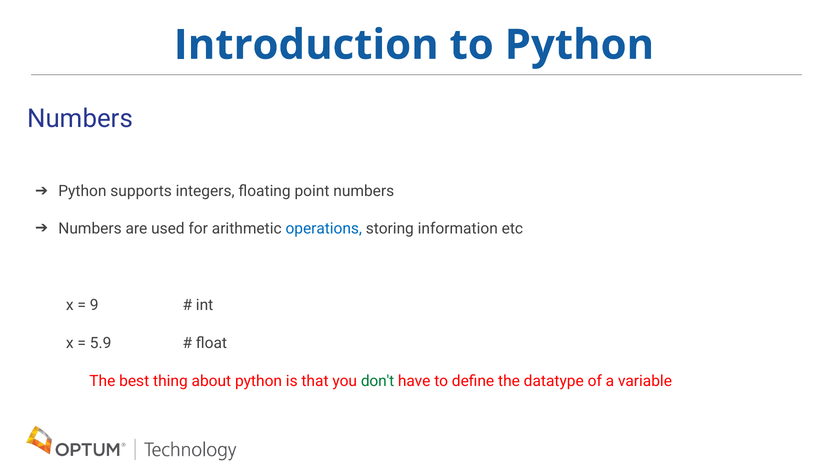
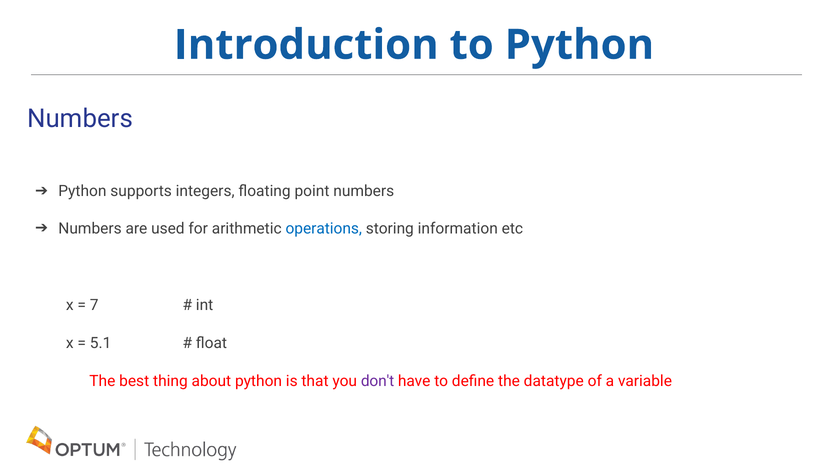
9: 9 -> 7 (94, 305)
5.9: 5.9 -> 5.1 (101, 343)
don't colour: green -> purple (378, 381)
